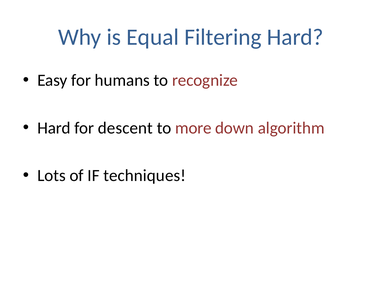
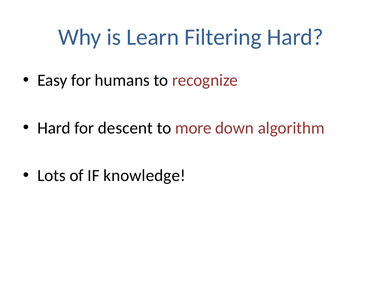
Equal: Equal -> Learn (153, 37)
techniques: techniques -> knowledge (145, 175)
